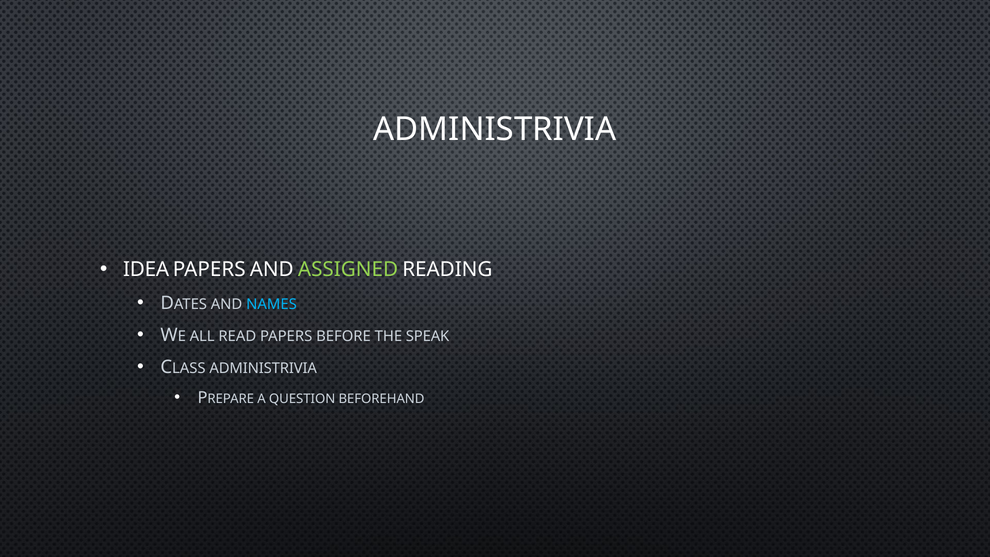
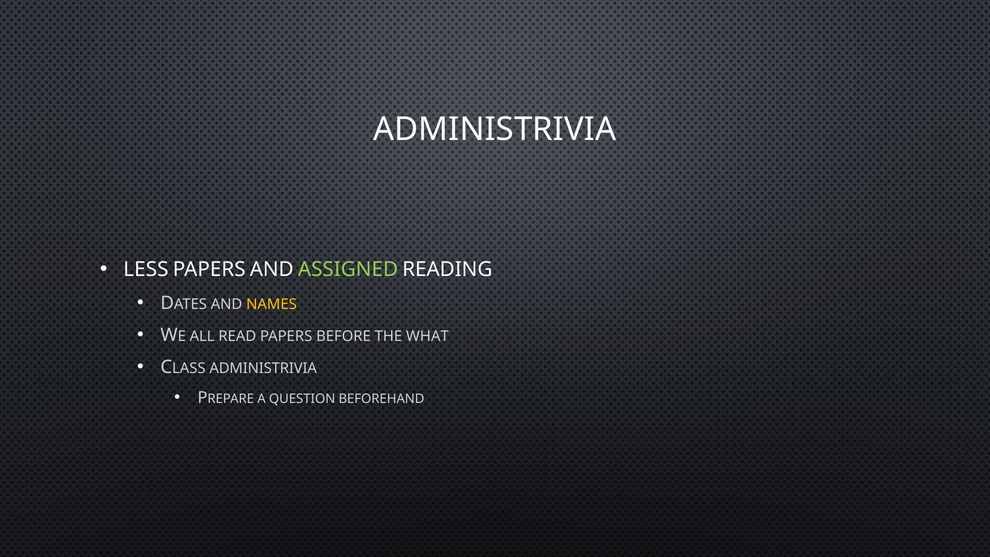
IDEA: IDEA -> LESS (146, 270)
NAMES colour: light blue -> yellow (271, 304)
SPEAK: SPEAK -> WHAT (427, 336)
